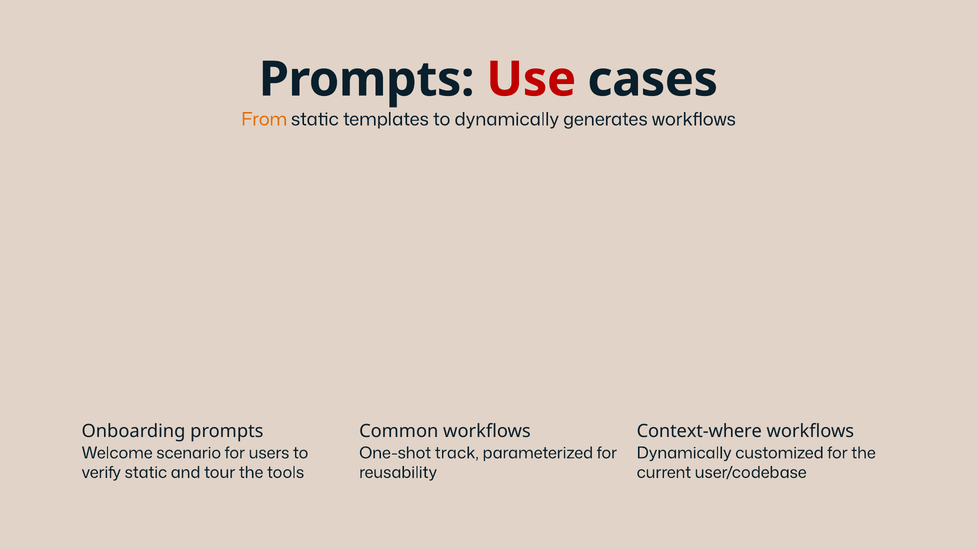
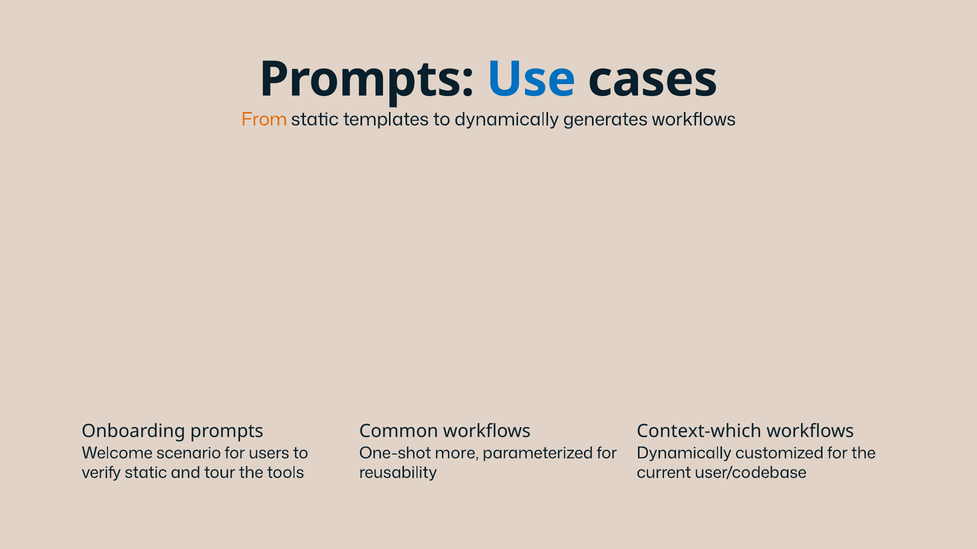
Use colour: red -> blue (531, 80)
Context-where: Context-where -> Context-which (699, 431)
track: track -> more (457, 453)
